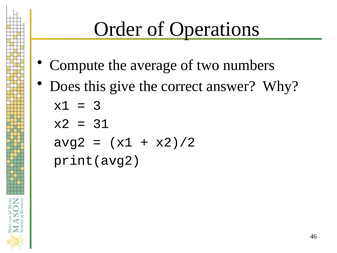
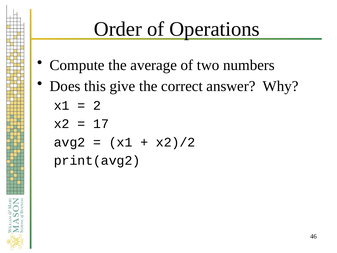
3: 3 -> 2 (97, 105)
31: 31 -> 17 (101, 124)
